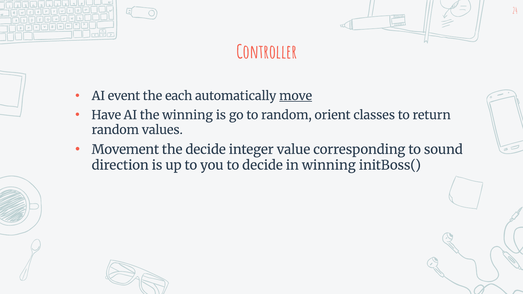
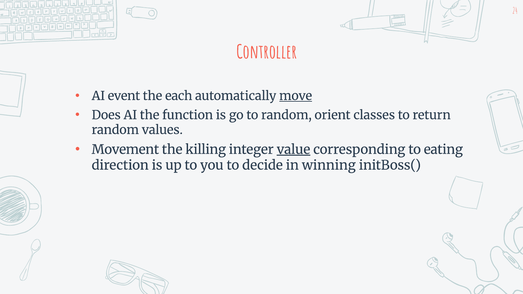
Have: Have -> Does (106, 115)
the winning: winning -> function (188, 115)
the decide: decide -> killing (206, 150)
value underline: none -> present (294, 150)
sound: sound -> eating (443, 150)
